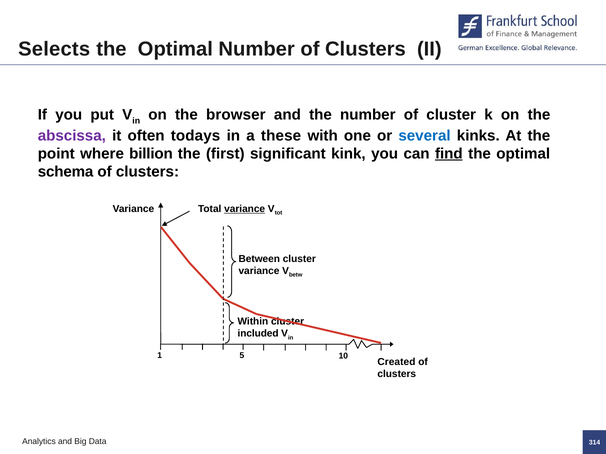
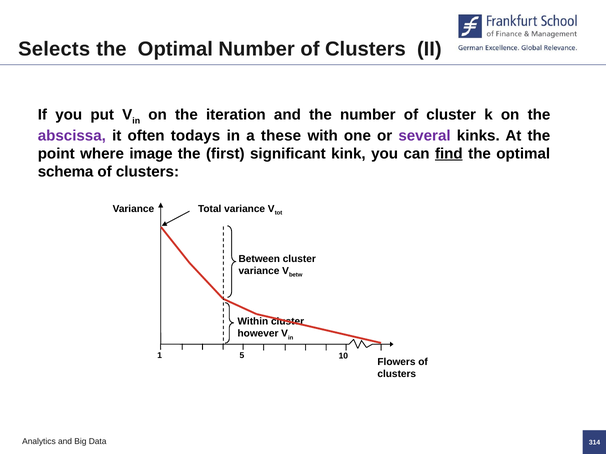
browser: browser -> iteration (236, 115)
several colour: blue -> purple (425, 136)
billion: billion -> image (151, 154)
variance underline: present -> none (245, 209)
included: included -> however (258, 334)
Created: Created -> Flowers (396, 362)
